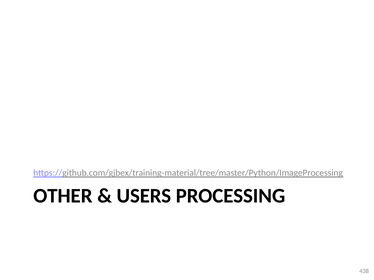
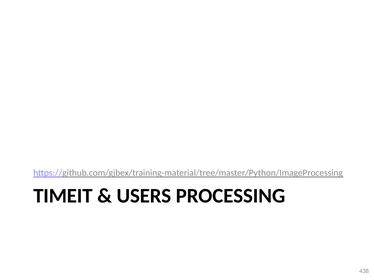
OTHER: OTHER -> TIMEIT (63, 196)
